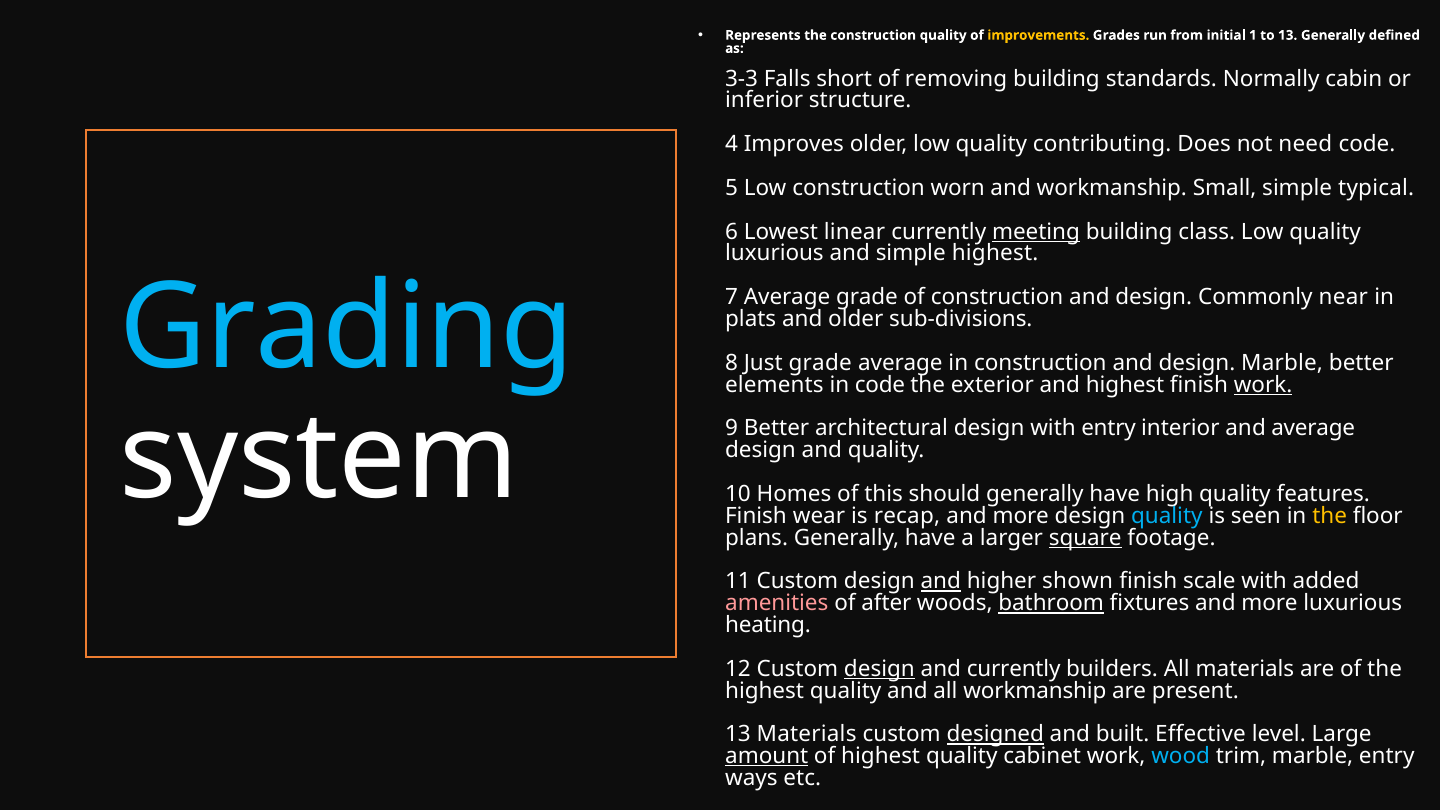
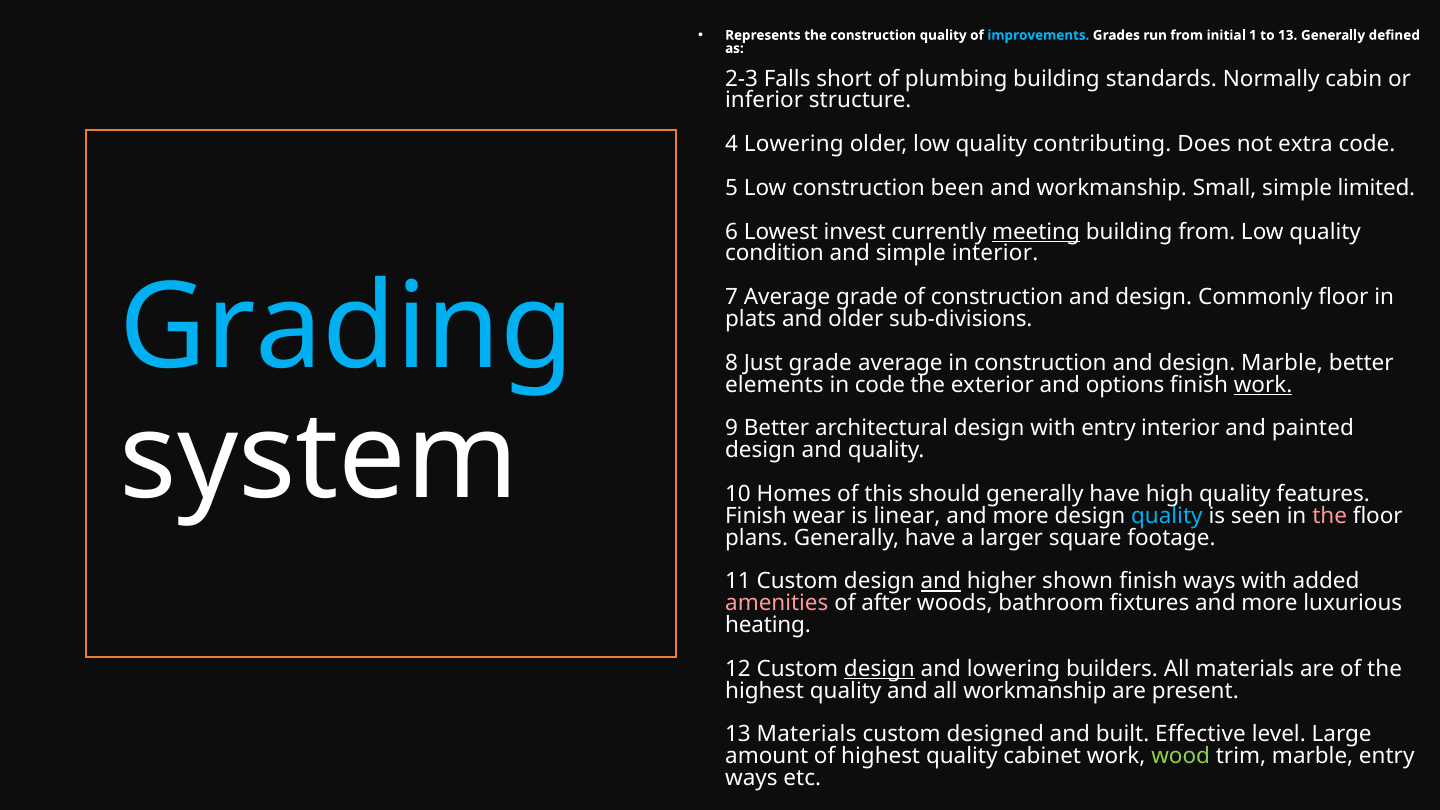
improvements colour: yellow -> light blue (1038, 35)
3-3: 3-3 -> 2-3 (742, 79)
removing: removing -> plumbing (956, 79)
4 Improves: Improves -> Lowering (794, 144)
need: need -> extra (1305, 144)
worn: worn -> been (958, 188)
typical: typical -> limited (1376, 188)
linear: linear -> invest (855, 232)
building class: class -> from (1207, 232)
luxurious: luxurious -> condition (774, 253)
simple highest: highest -> interior (995, 253)
Commonly near: near -> floor (1343, 297)
and highest: highest -> options (1125, 385)
and average: average -> painted (1313, 428)
recap: recap -> linear (907, 516)
the colour: yellow -> pink (1330, 516)
square underline: present -> none (1085, 538)
finish scale: scale -> ways (1209, 581)
bathroom underline: present -> none (1051, 603)
and currently: currently -> lowering (1013, 669)
designed underline: present -> none (995, 734)
amount underline: present -> none (767, 756)
wood colour: light blue -> light green (1181, 756)
